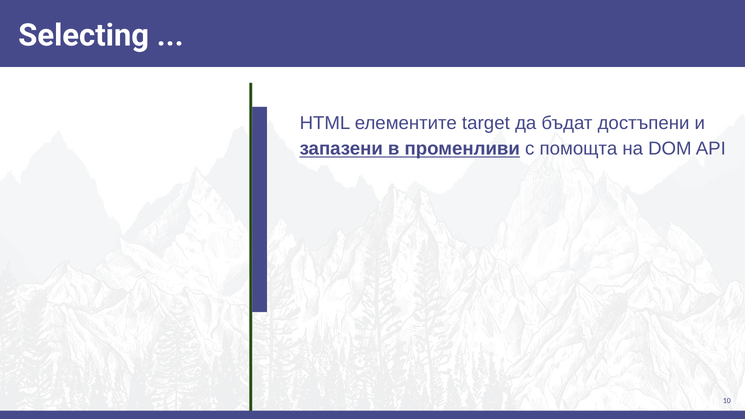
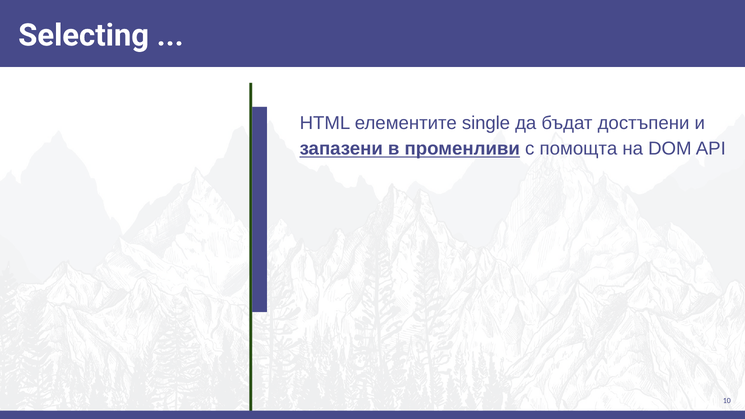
target: target -> single (486, 123)
